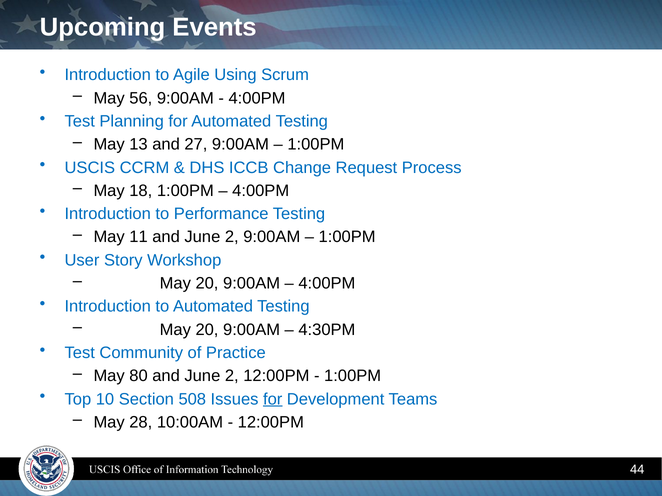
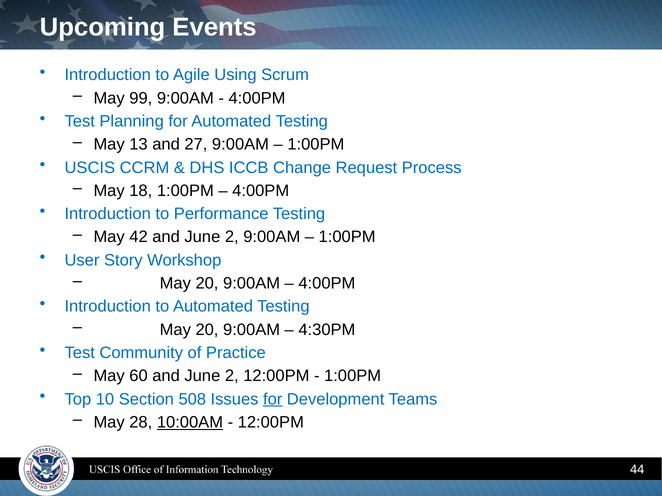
56: 56 -> 99 (141, 98)
11: 11 -> 42 (139, 237)
80: 80 -> 60 (139, 376)
10:00AM underline: none -> present (190, 423)
